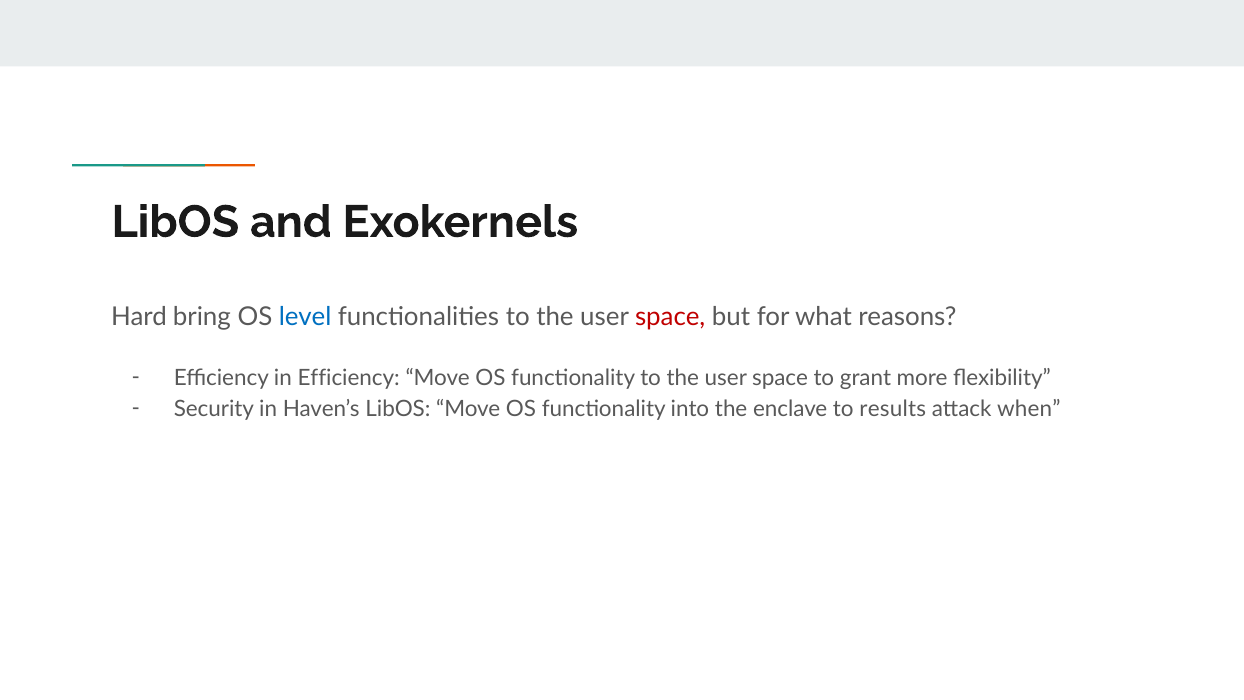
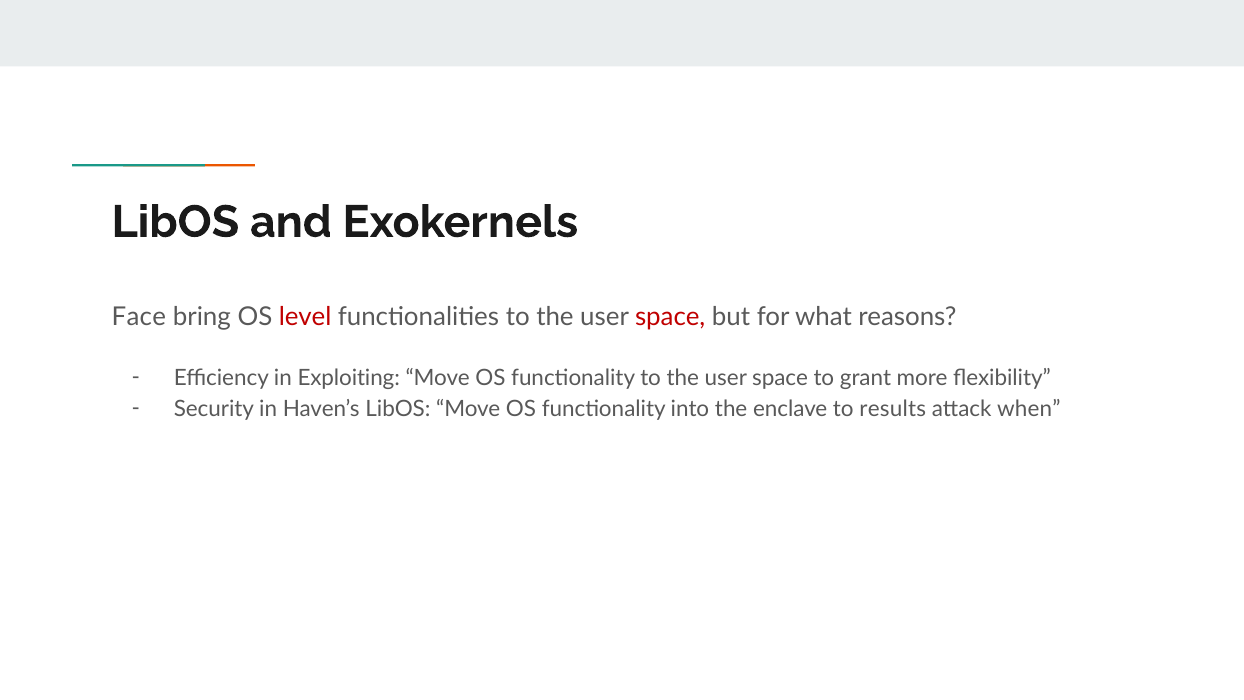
Hard: Hard -> Face (139, 317)
level colour: blue -> red (305, 317)
in Efficiency: Efficiency -> Exploiting (349, 378)
